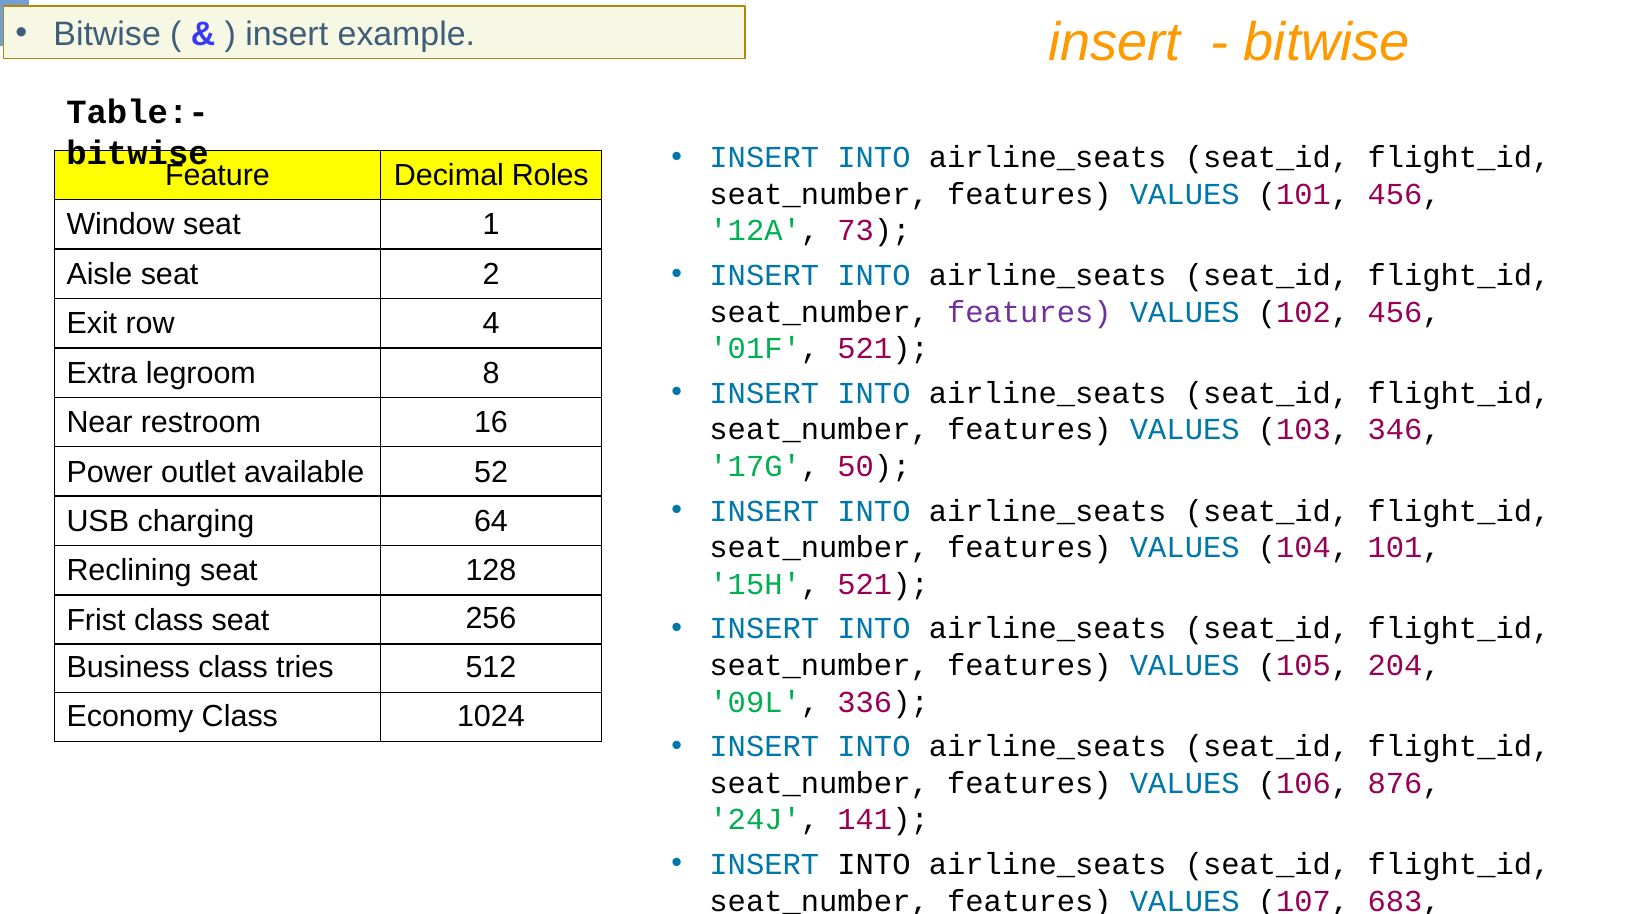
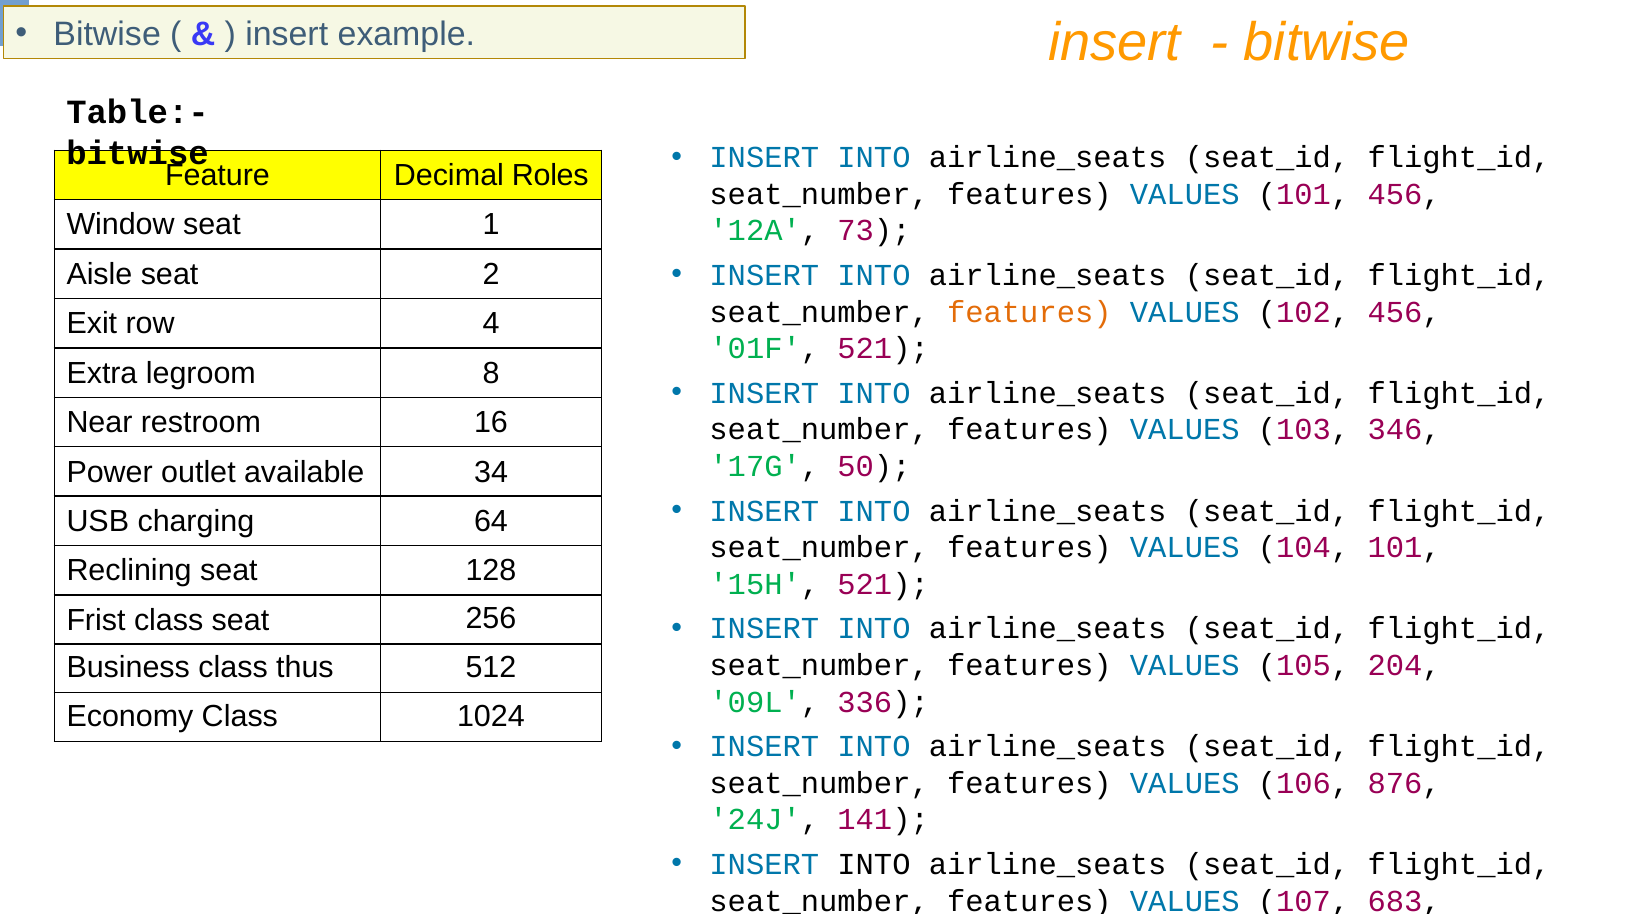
features colour: purple -> orange (1029, 312)
52: 52 -> 34 (491, 472)
tries: tries -> thus (305, 668)
